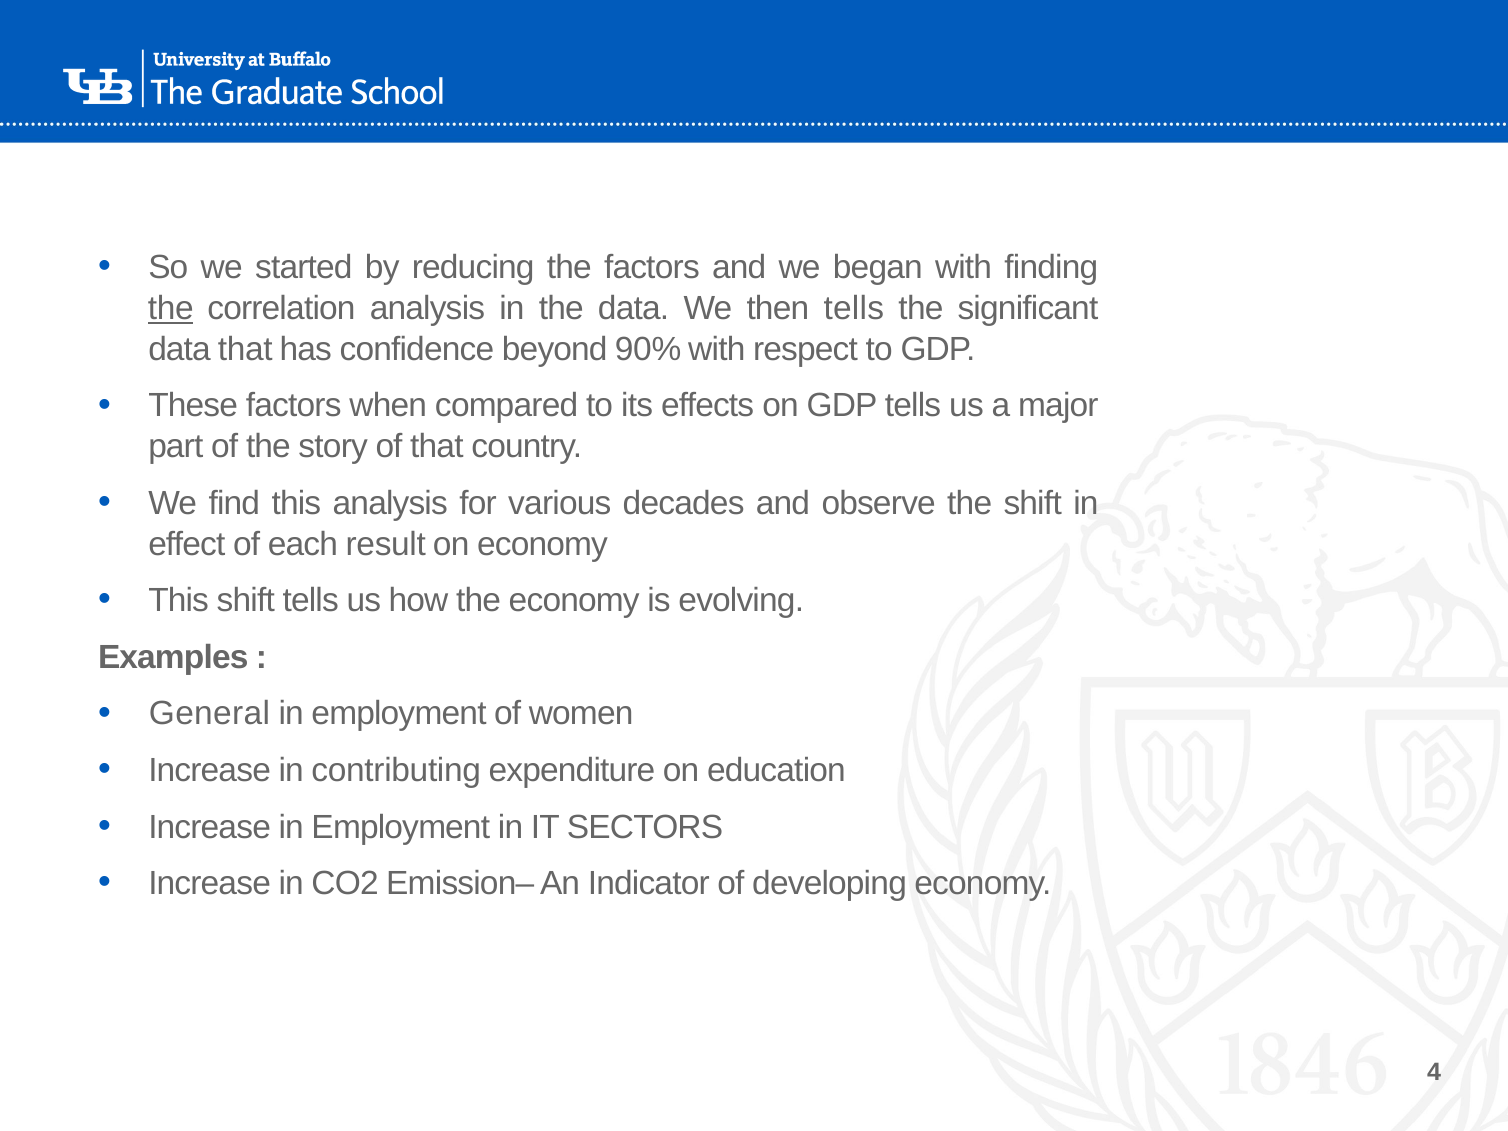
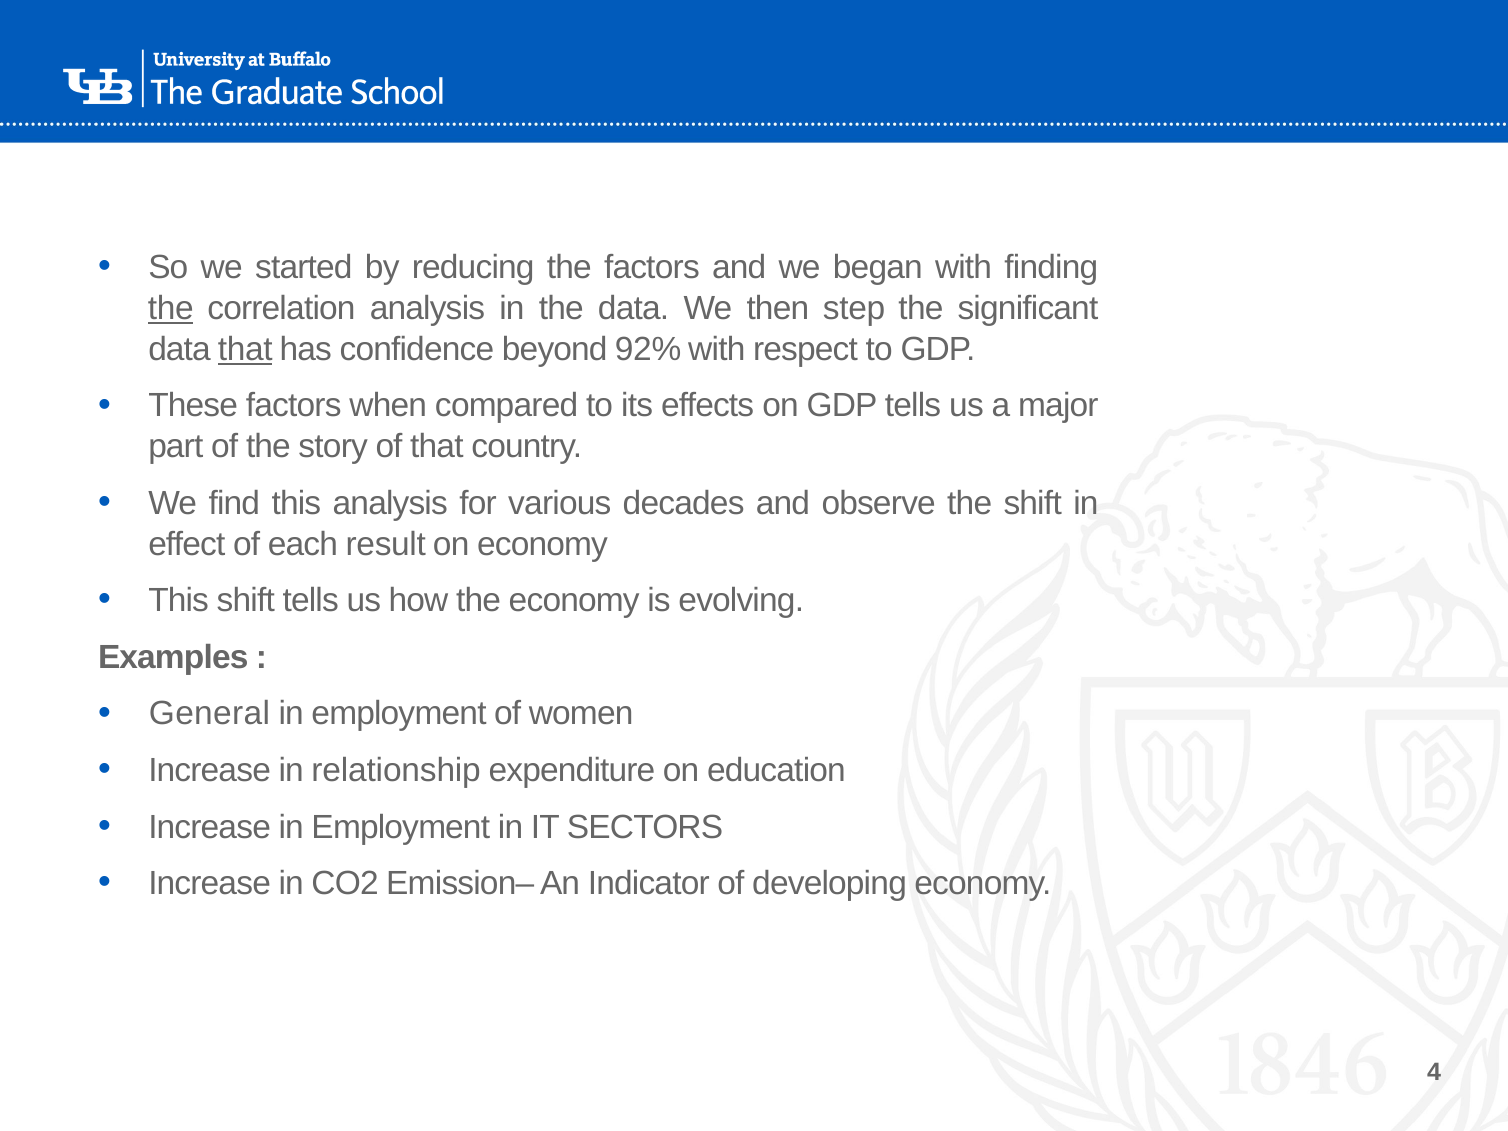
then tells: tells -> step (854, 308)
that underline: none -> present (245, 349)
90%: 90% -> 92% (648, 349)
contributing: contributing -> relationship (396, 770)
